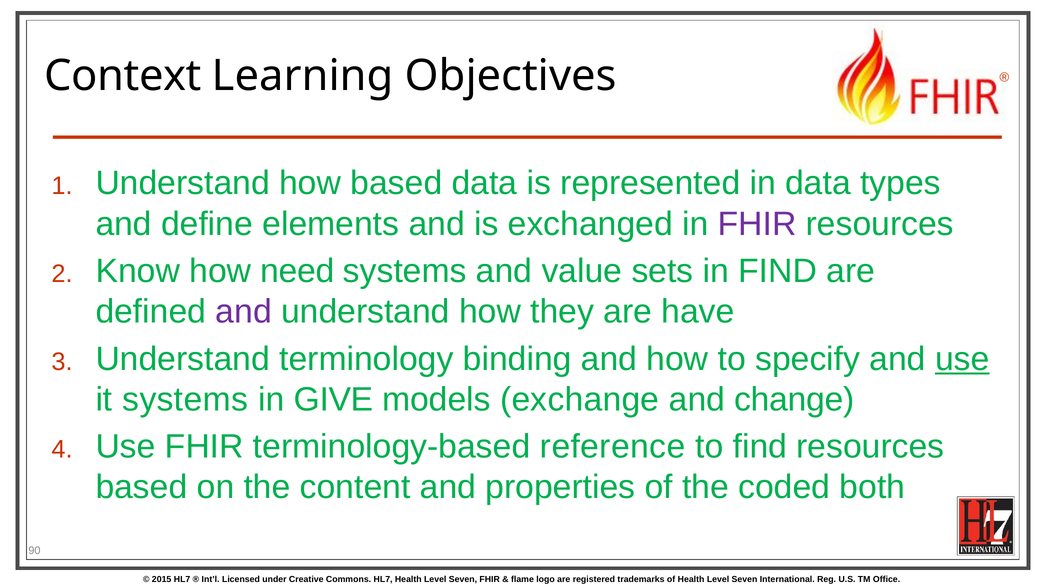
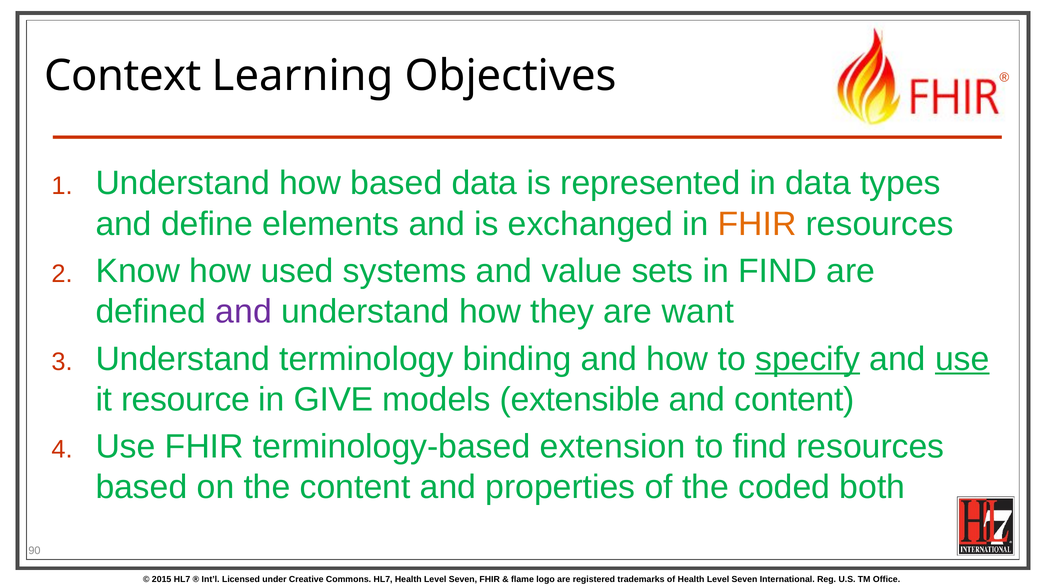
FHIR colour: purple -> orange (757, 224)
need: need -> used (297, 271)
have: have -> want (698, 312)
specify underline: none -> present (808, 359)
it systems: systems -> resource (186, 400)
exchange: exchange -> extensible (580, 400)
and change: change -> content (794, 400)
reference: reference -> extension (613, 447)
